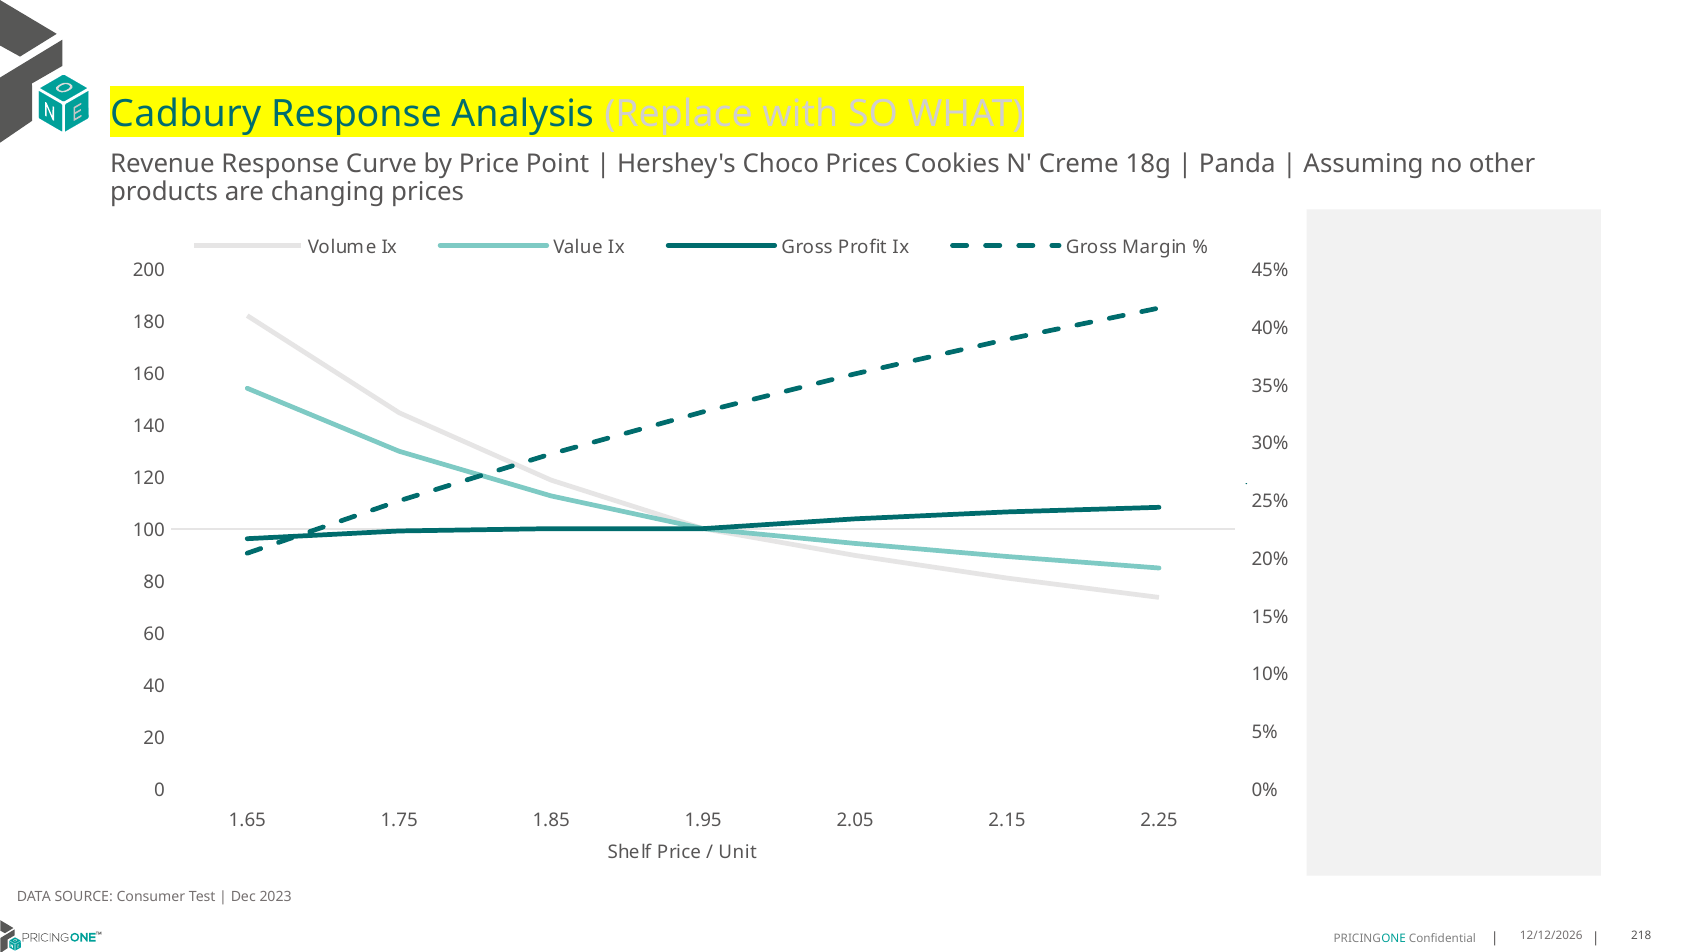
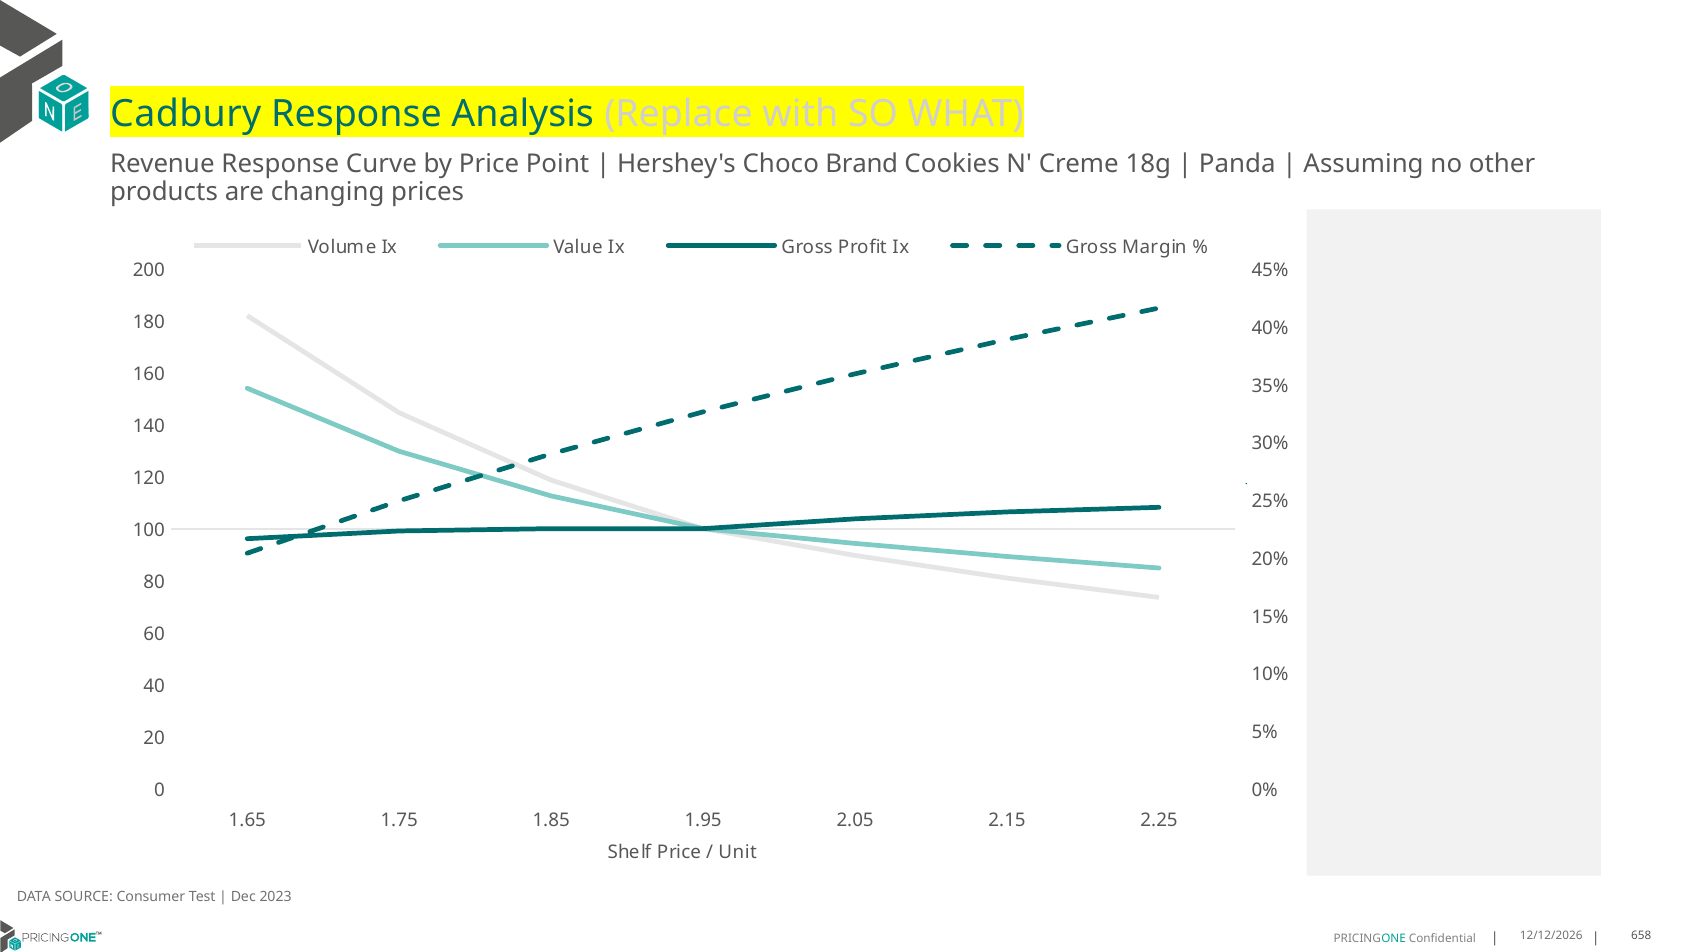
Choco Prices: Prices -> Brand (862, 164)
218: 218 -> 658 (1641, 936)
